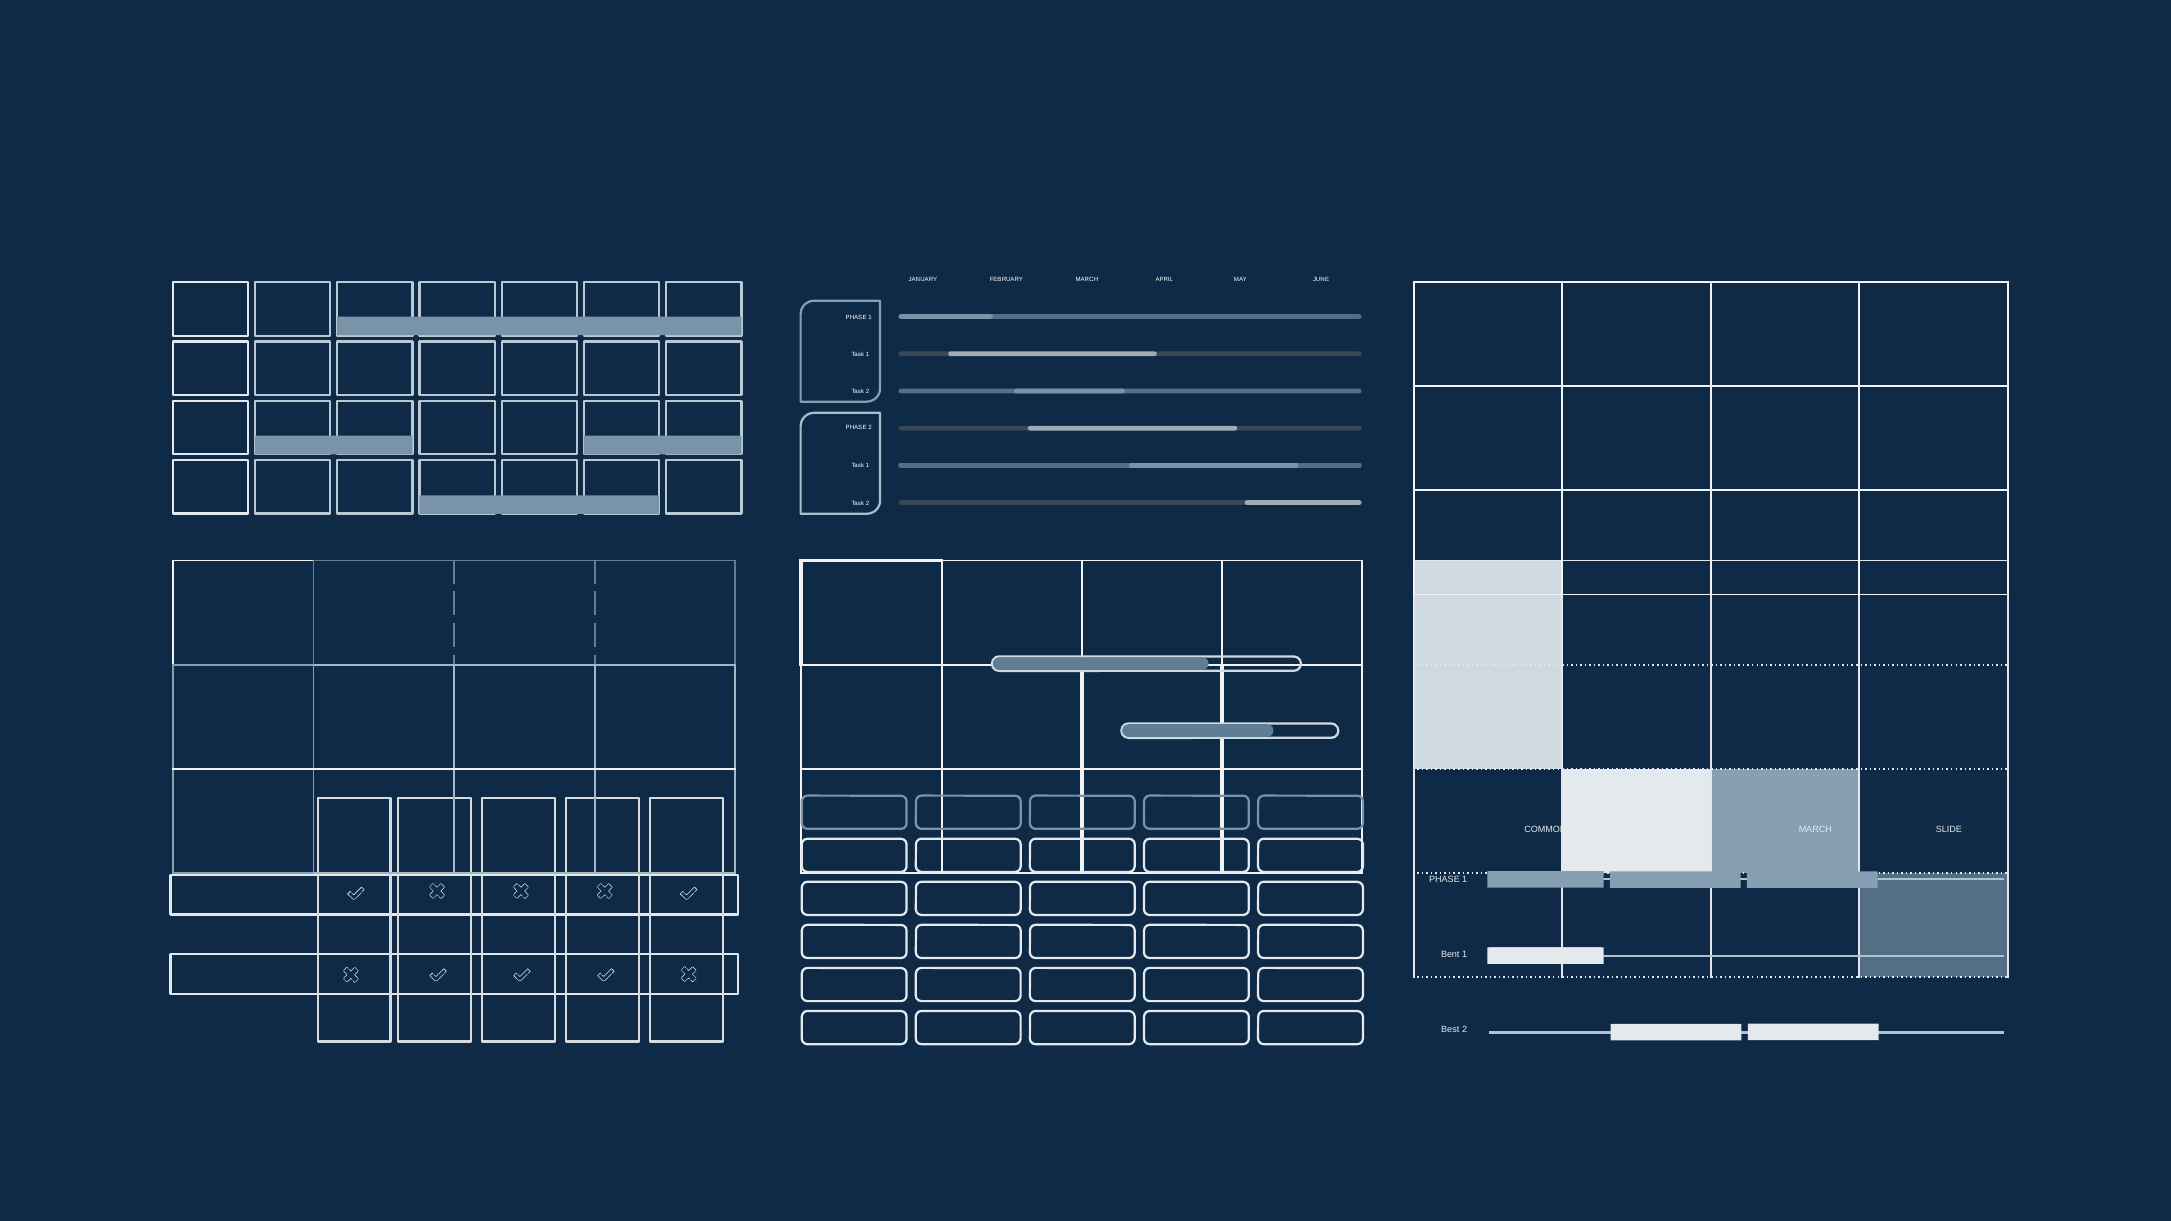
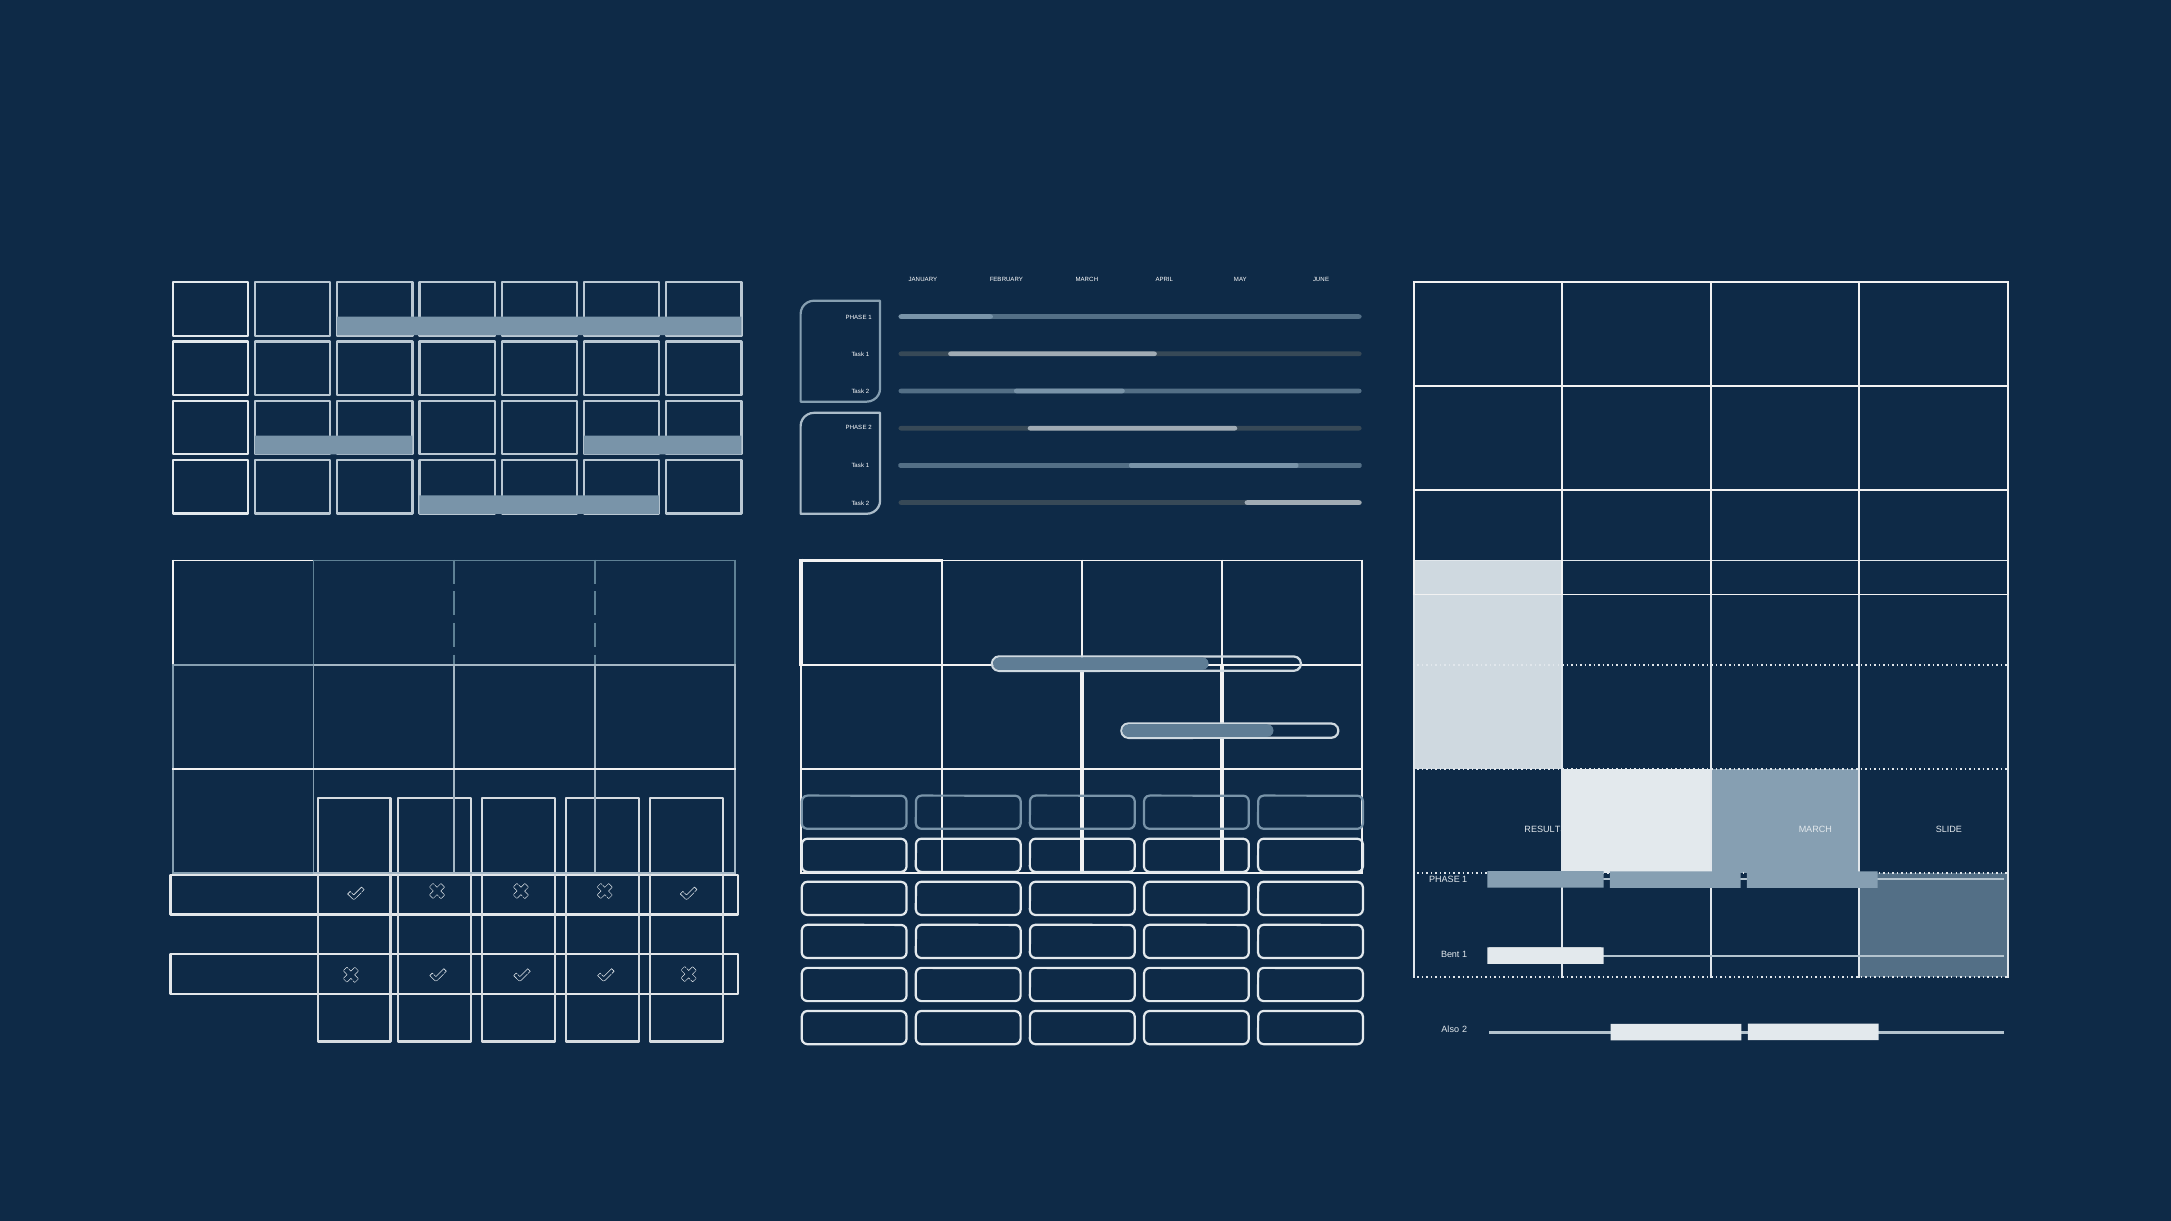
COMMON: COMMON -> RESULTS (1545, 830)
Best: Best -> Also (1450, 1030)
